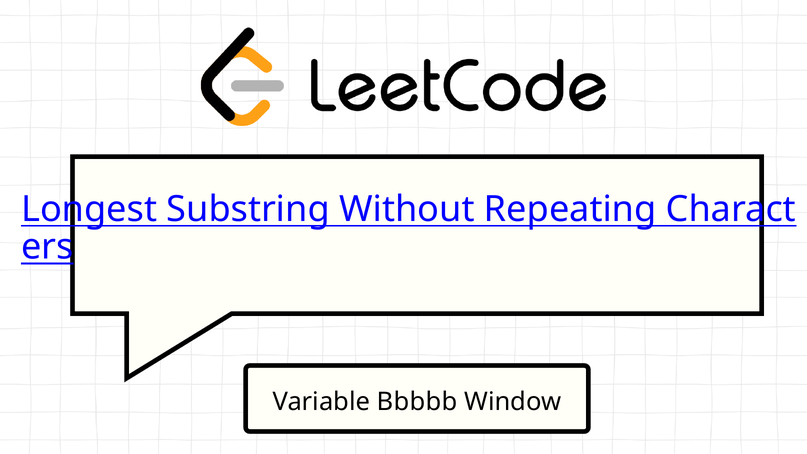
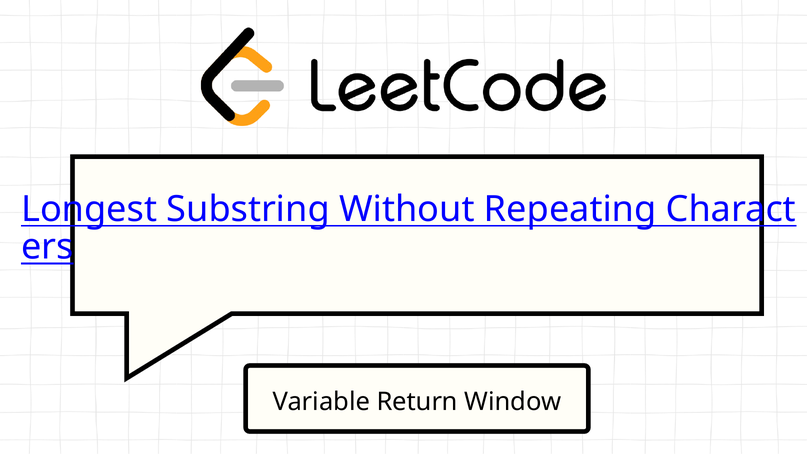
Bbbbb: Bbbbb -> Return (417, 402)
